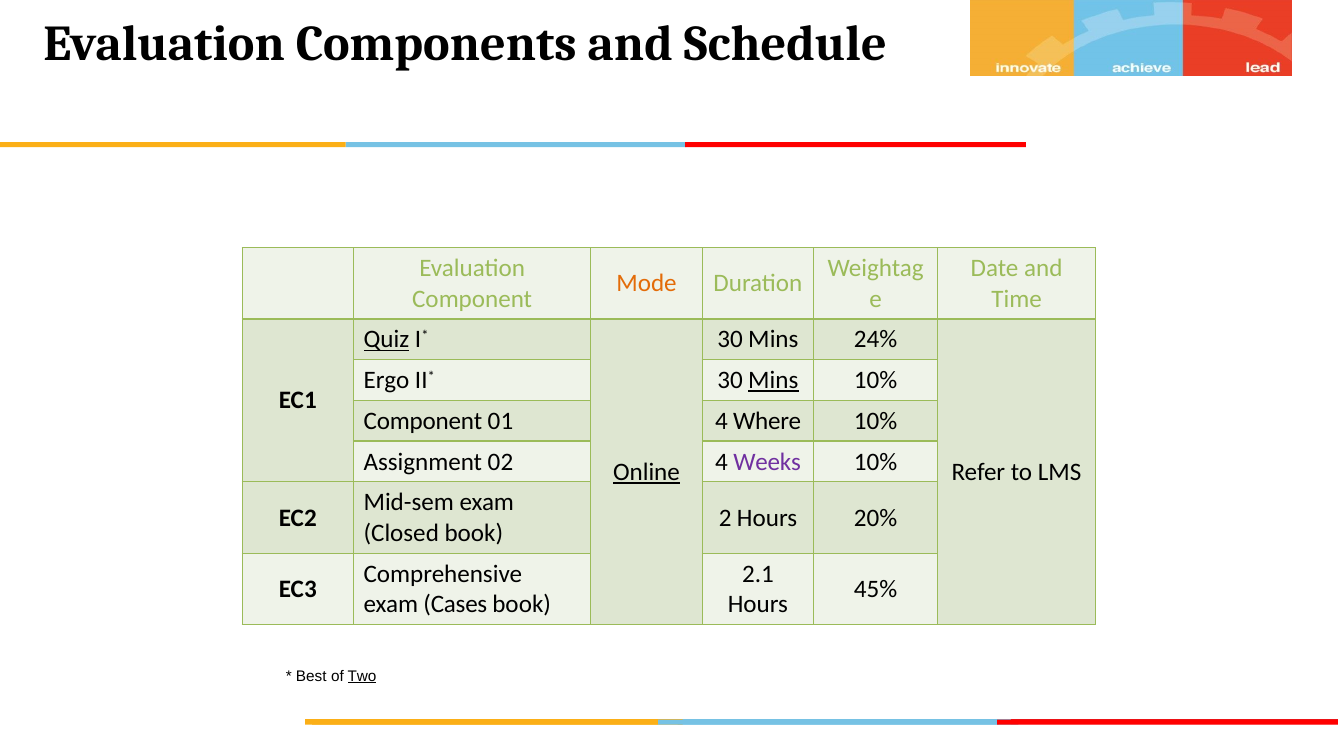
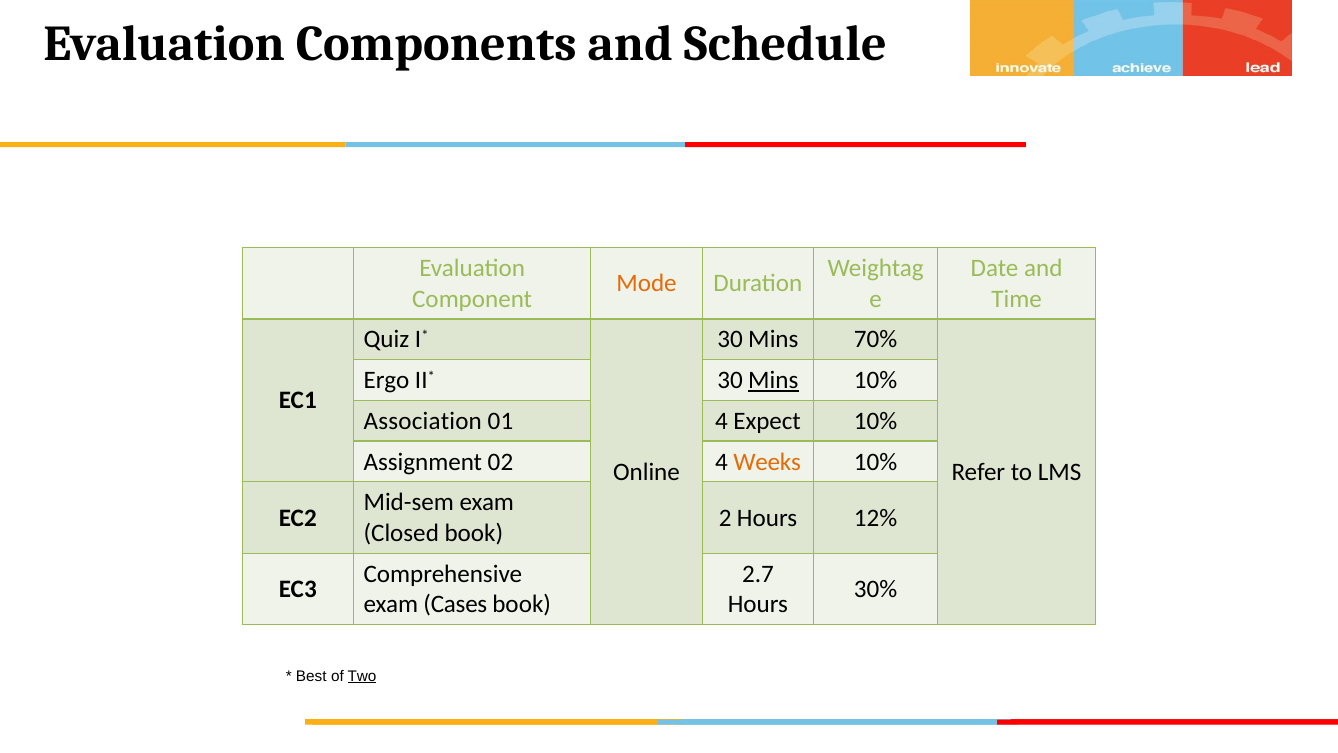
Quiz underline: present -> none (386, 339)
24%: 24% -> 70% (876, 339)
Component: Component -> Association (423, 421)
Where: Where -> Expect (767, 421)
Weeks colour: purple -> orange (767, 462)
Online underline: present -> none (646, 472)
20%: 20% -> 12% (876, 518)
2.1: 2.1 -> 2.7 (758, 574)
45%: 45% -> 30% (876, 589)
